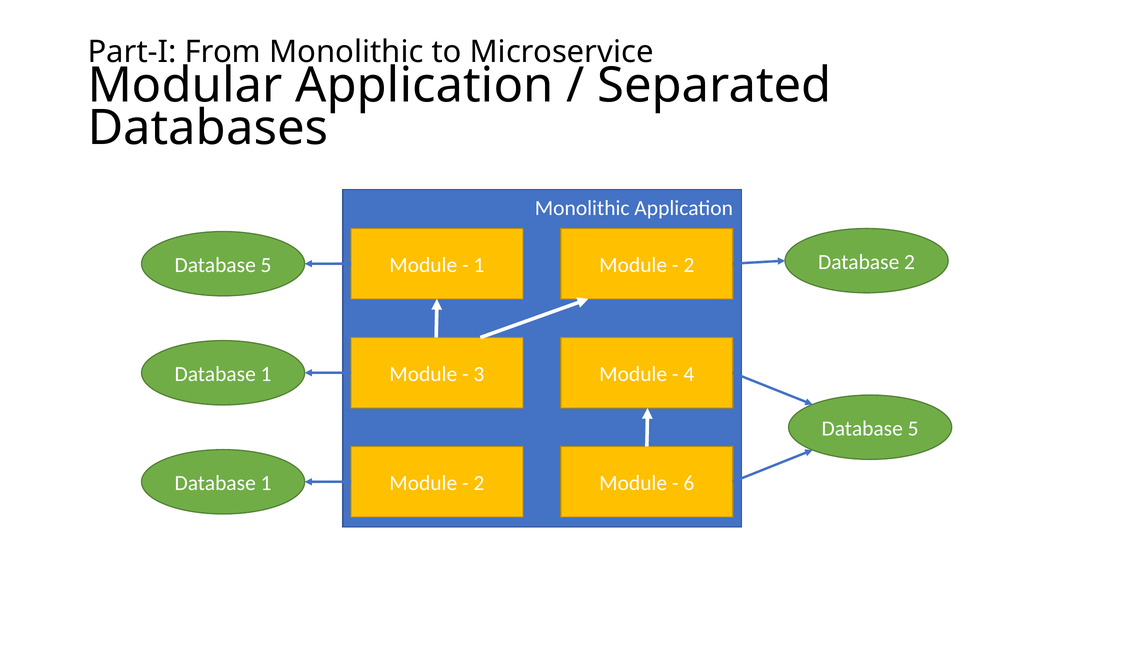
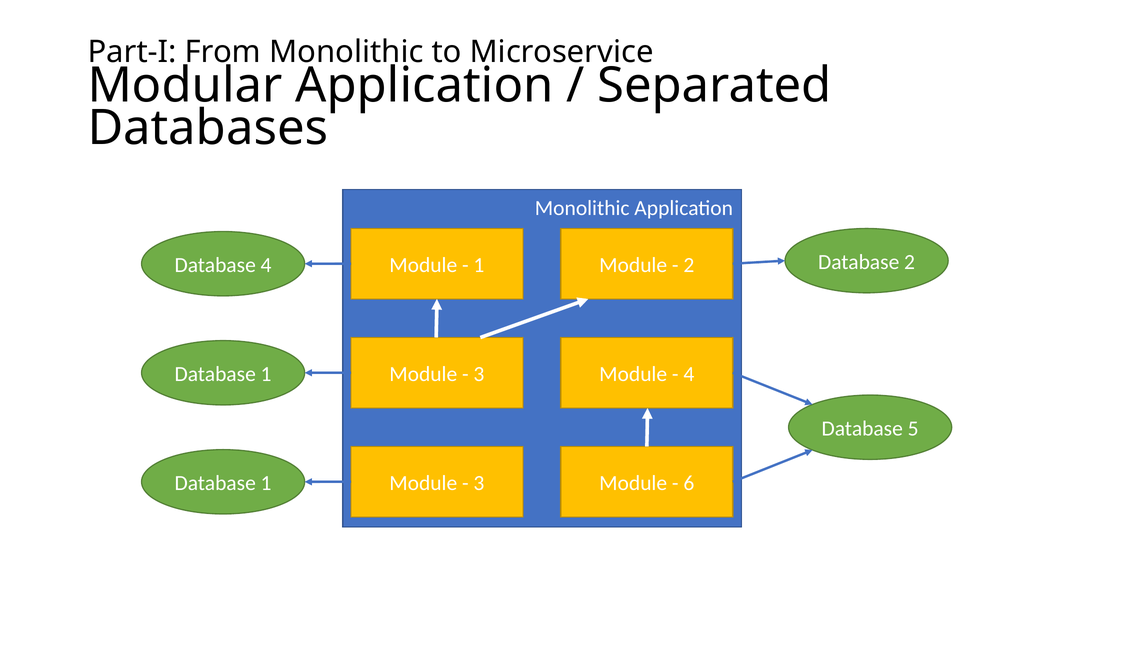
5: 5 -> 4 (266, 265)
2: 2 -> 3 (479, 483)
